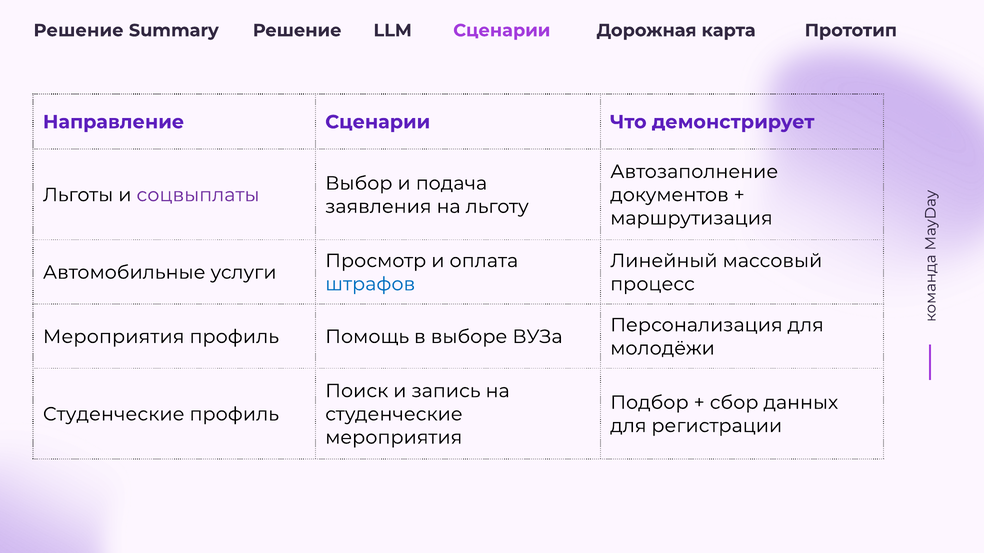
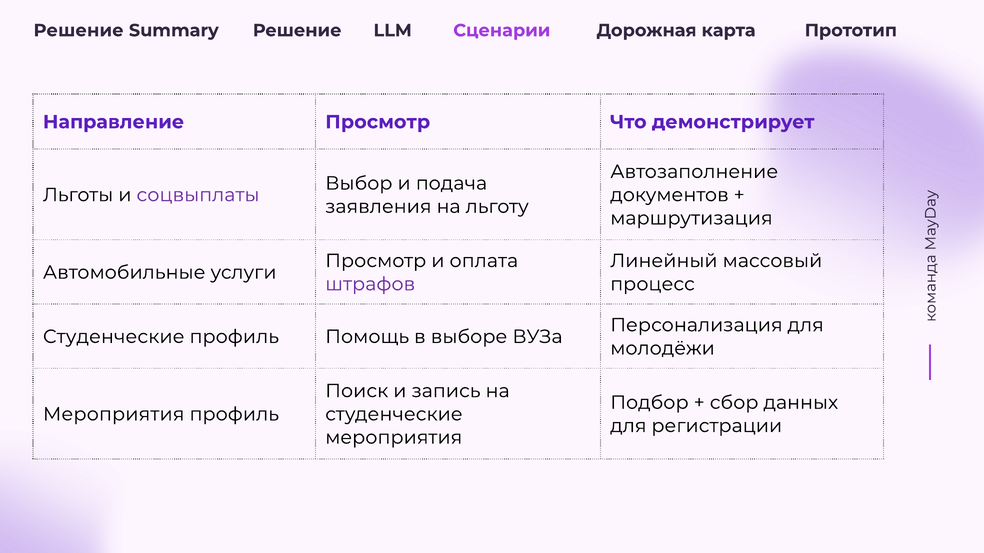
Направление Сценарии: Сценарии -> Просмотр (378, 122)
штрафов colour: blue -> purple (370, 284)
Мероприятия: Мероприятия -> Студенческие (114, 337)
Студенческие: Студенческие -> Мероприятия (114, 415)
